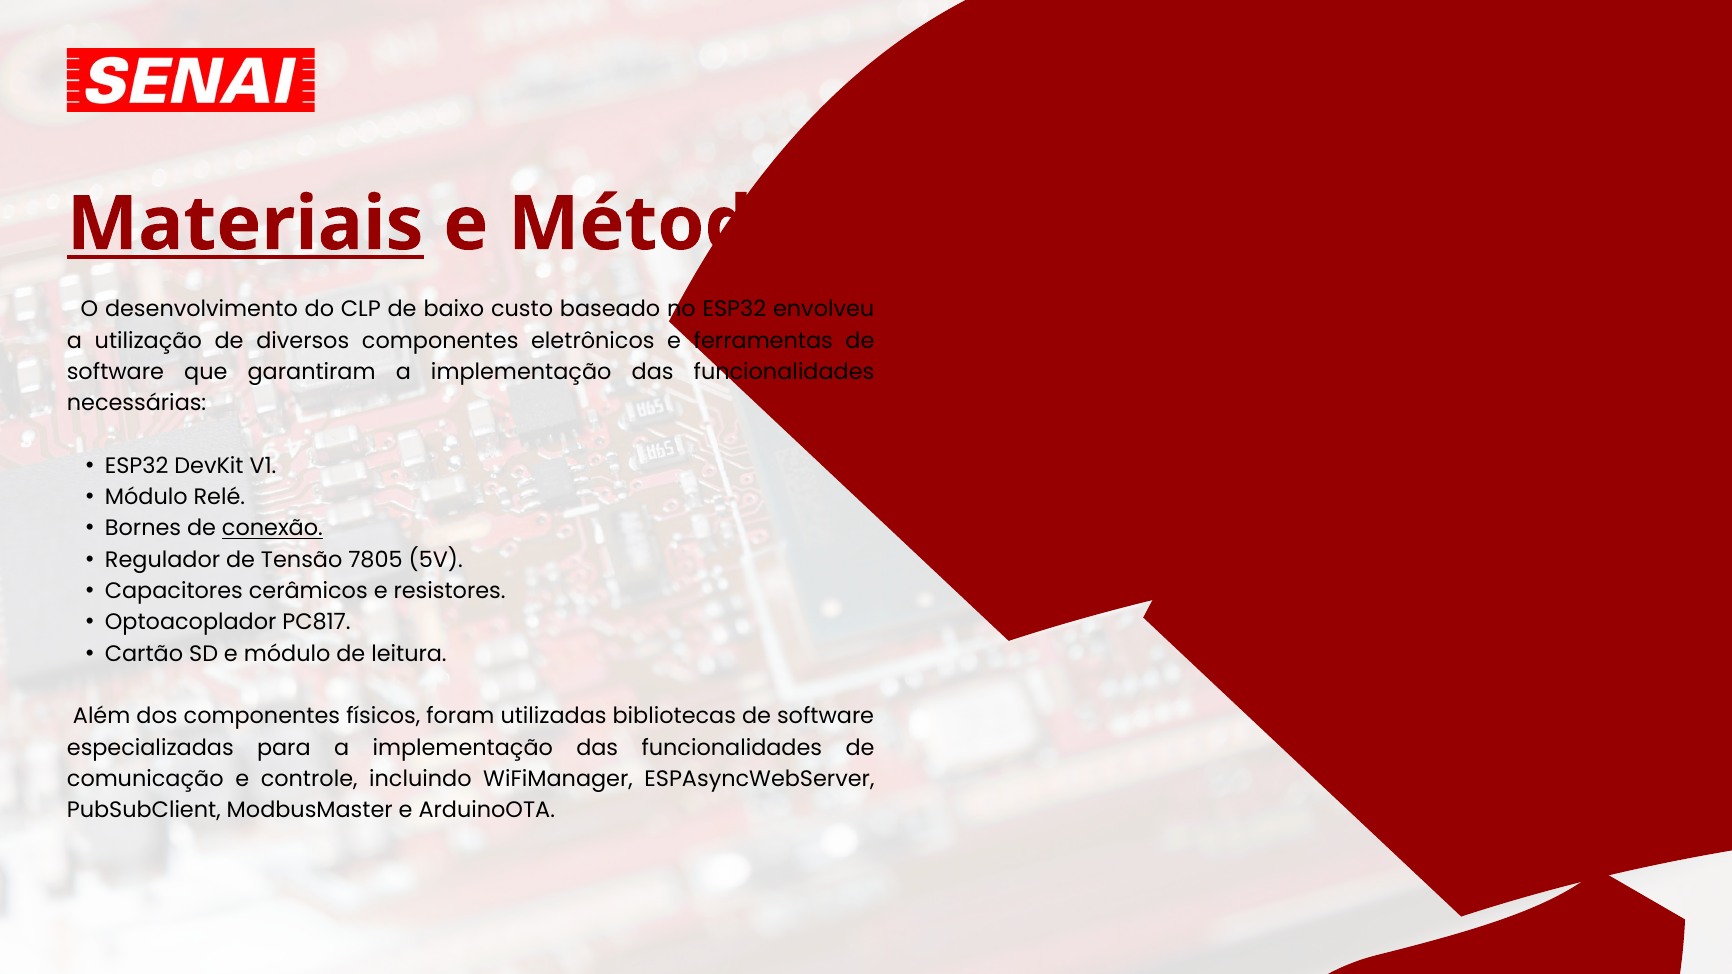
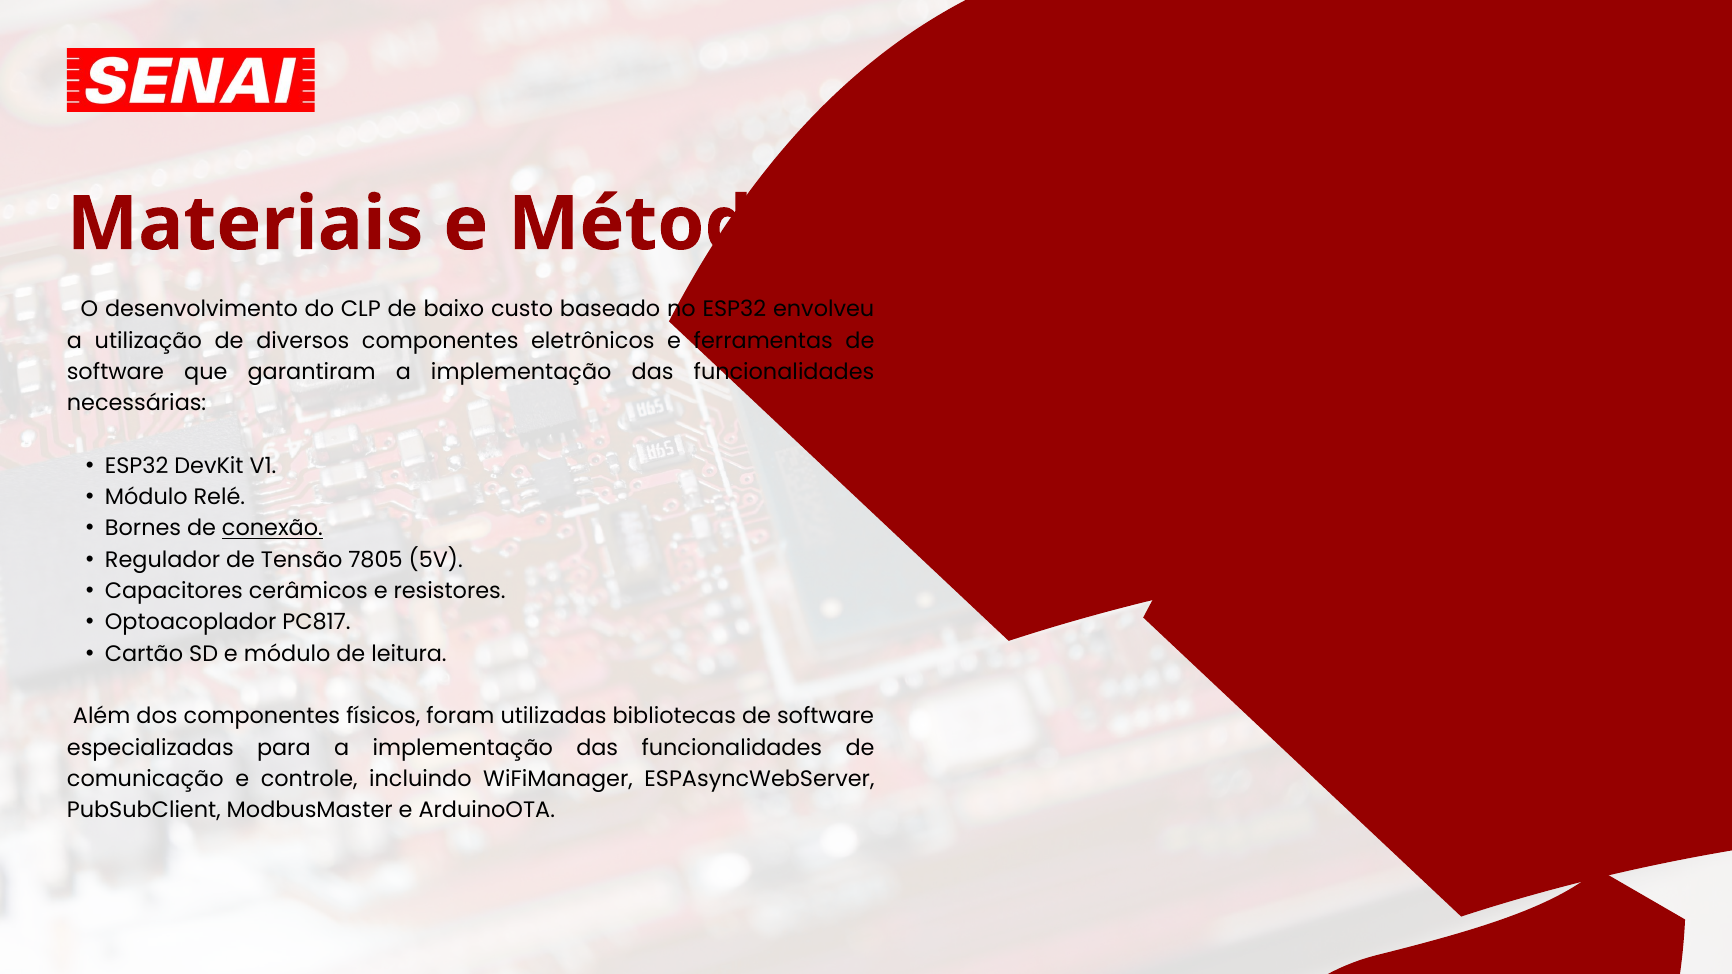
Materiais underline: present -> none (245, 224)
